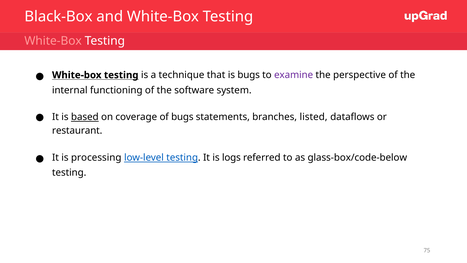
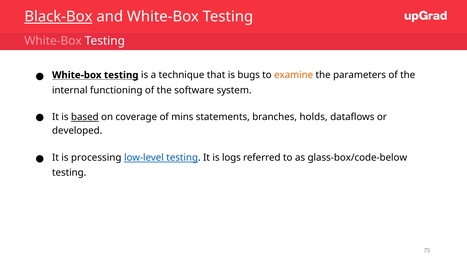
Black-Box underline: none -> present (58, 17)
examine colour: purple -> orange (294, 75)
perspective: perspective -> parameters (360, 75)
of bugs: bugs -> mins (182, 117)
listed: listed -> holds (314, 117)
restaurant: restaurant -> developed (77, 130)
